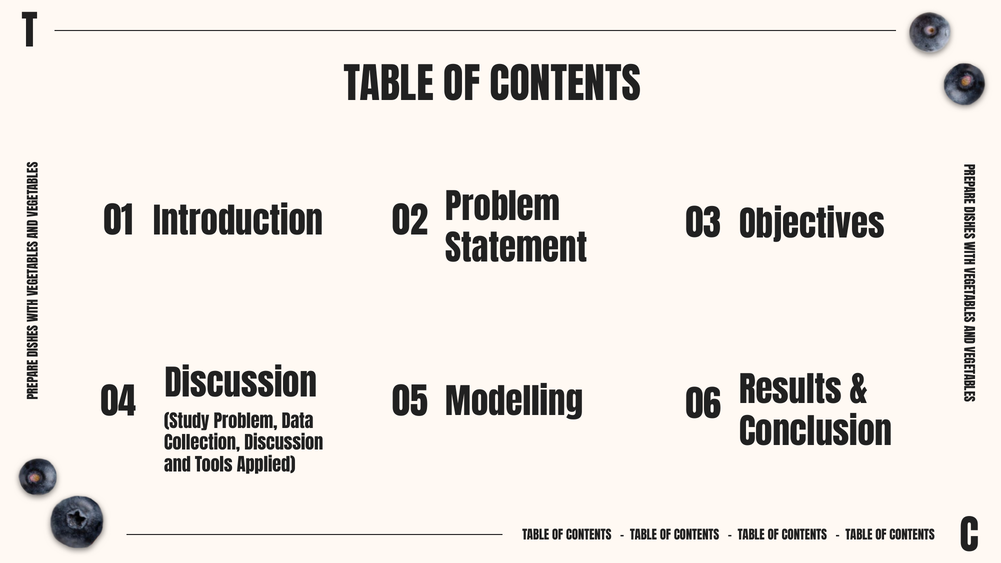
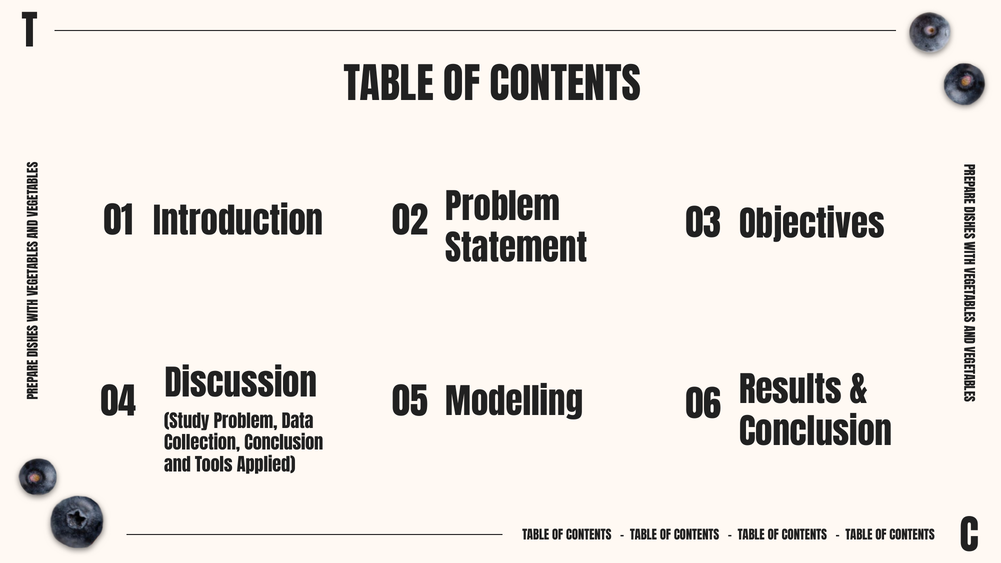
Collection Discussion: Discussion -> Conclusion (284, 444)
